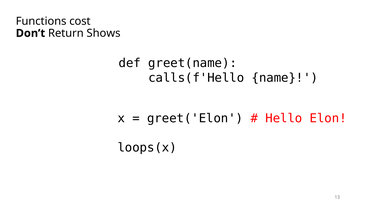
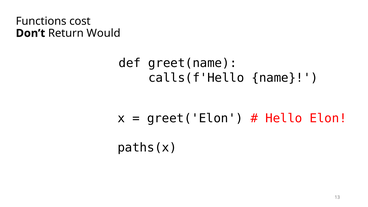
Shows: Shows -> Would (104, 33)
loops(x: loops(x -> paths(x (147, 148)
